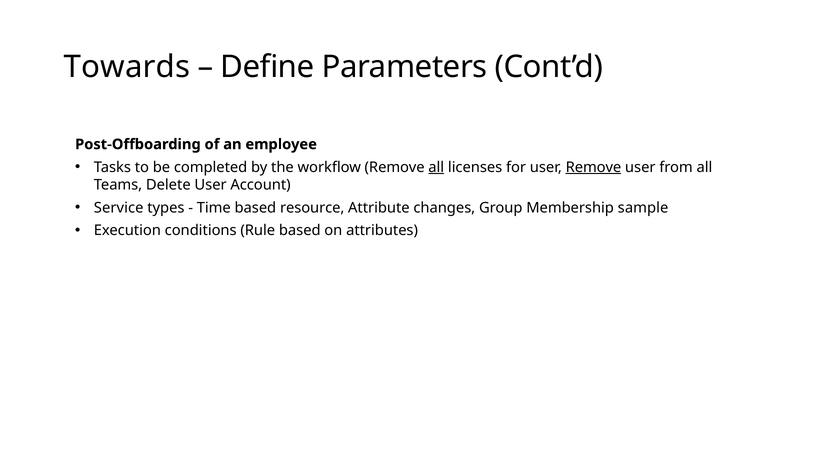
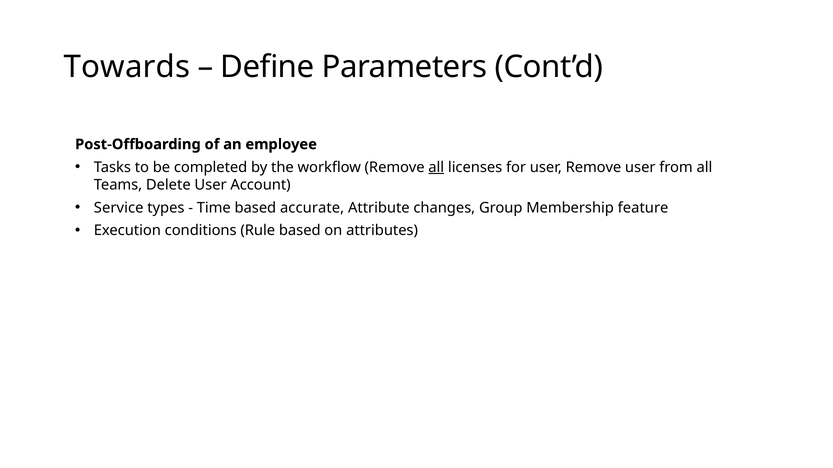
Remove underline: present -> none (594, 167)
resource: resource -> accurate (312, 208)
sample: sample -> feature (643, 208)
